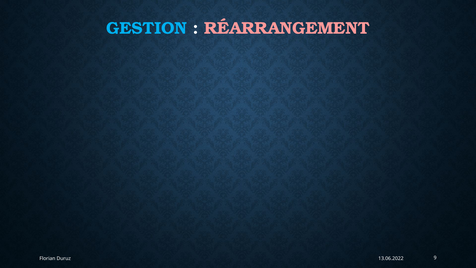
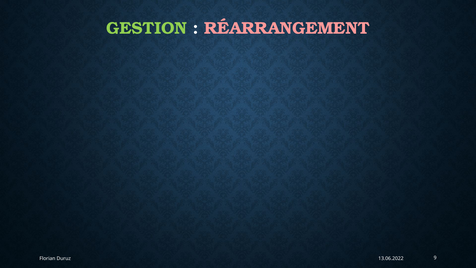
GESTION colour: light blue -> light green (147, 28)
